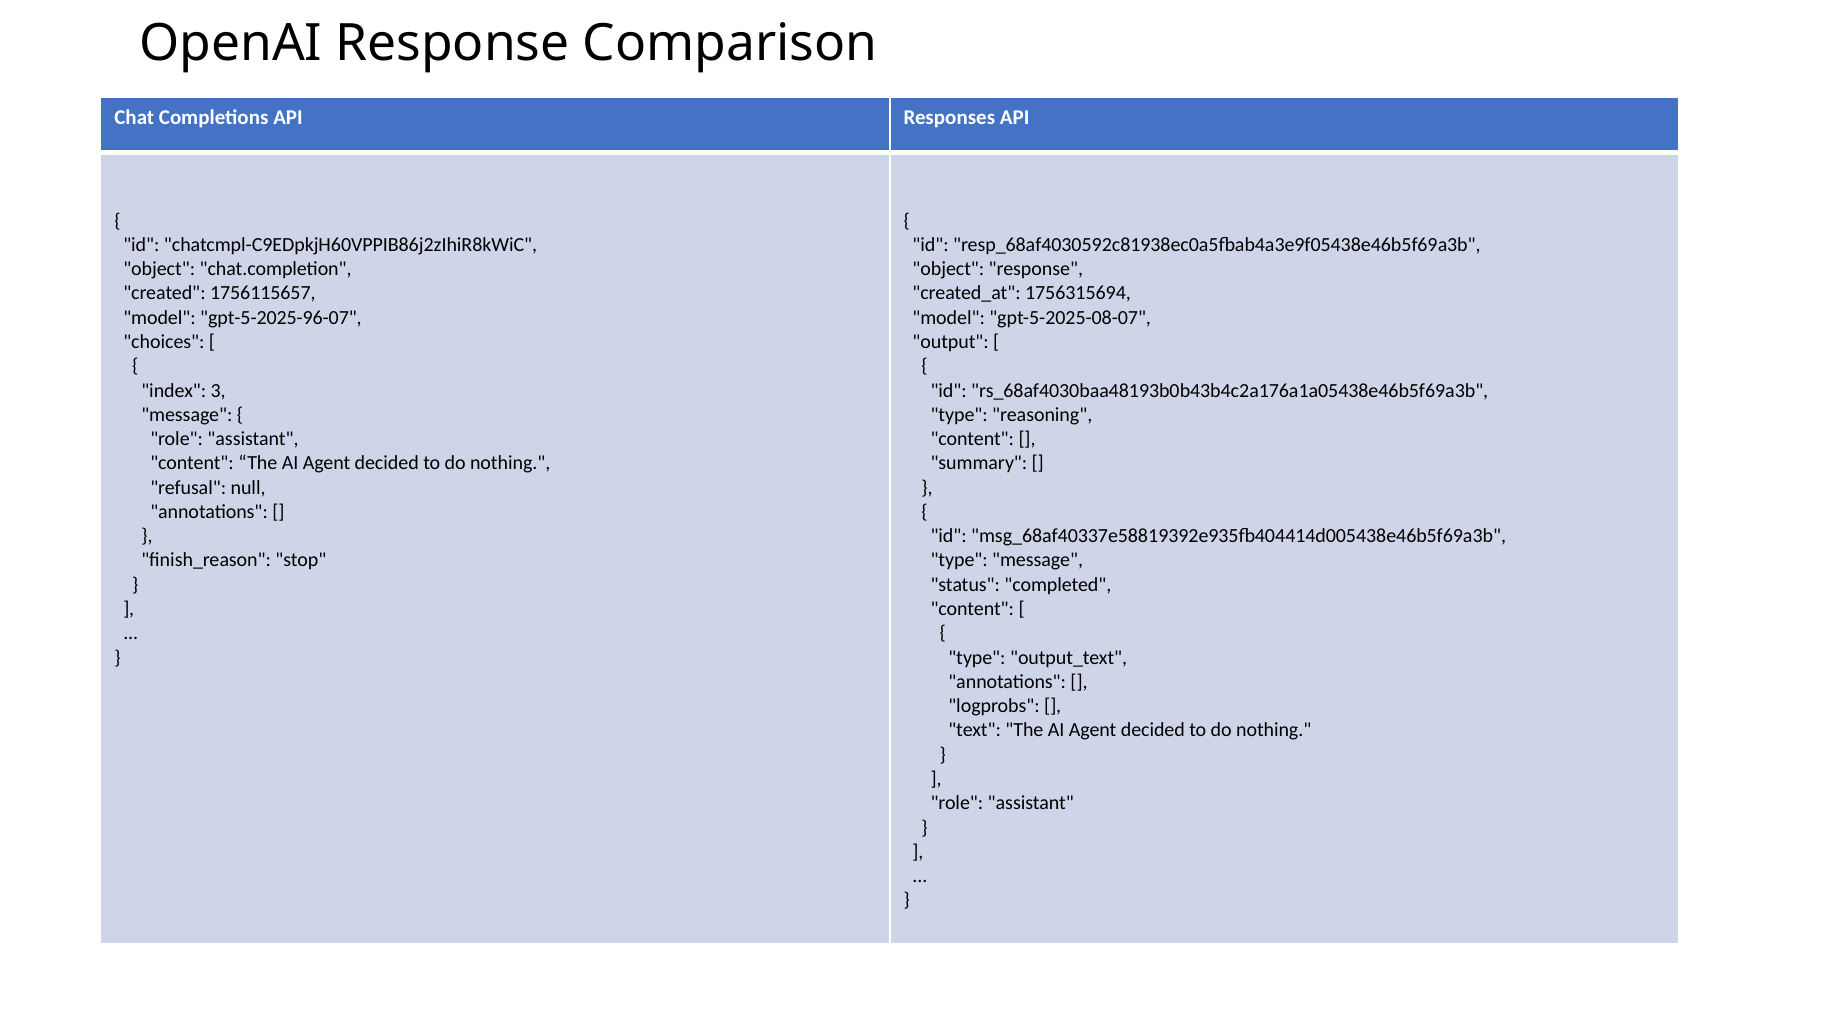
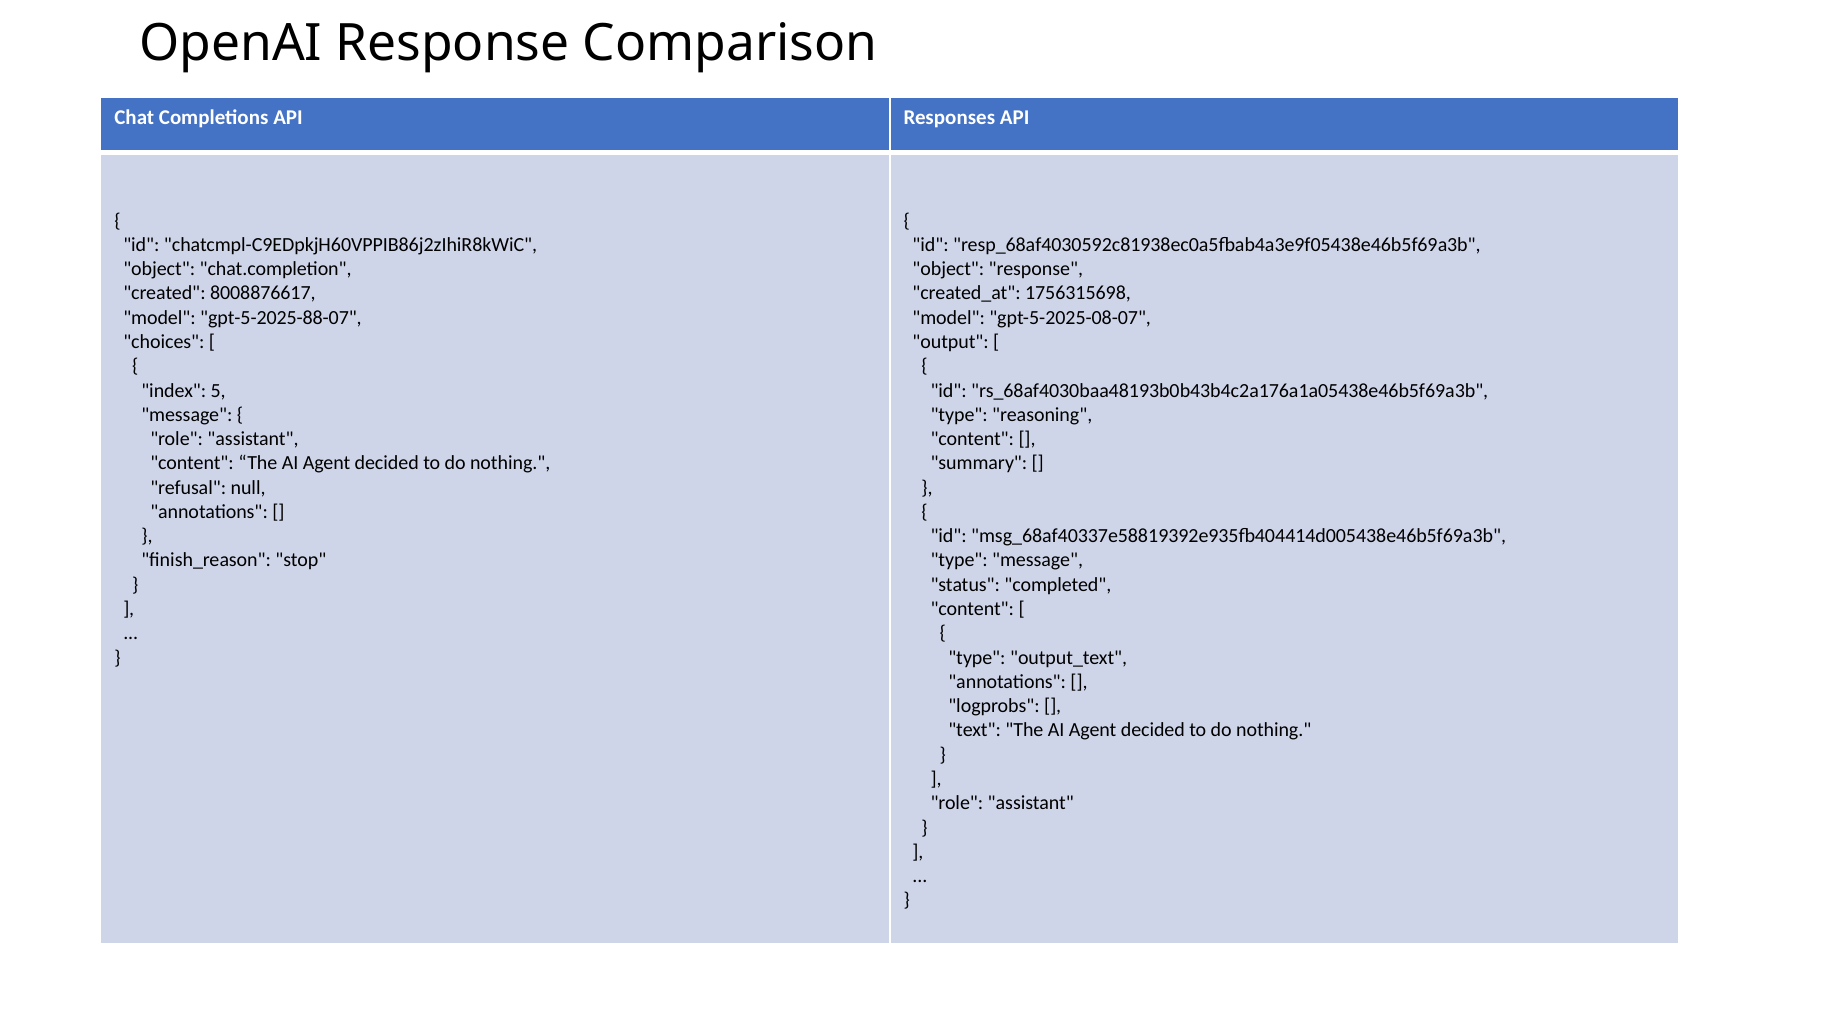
1756115657: 1756115657 -> 8008876617 (263, 293)
1756315694: 1756315694 -> 1756315698 (1078, 293)
gpt-5-2025-96-07: gpt-5-2025-96-07 -> gpt-5-2025-88-07 (281, 317)
3: 3 -> 5 (218, 390)
